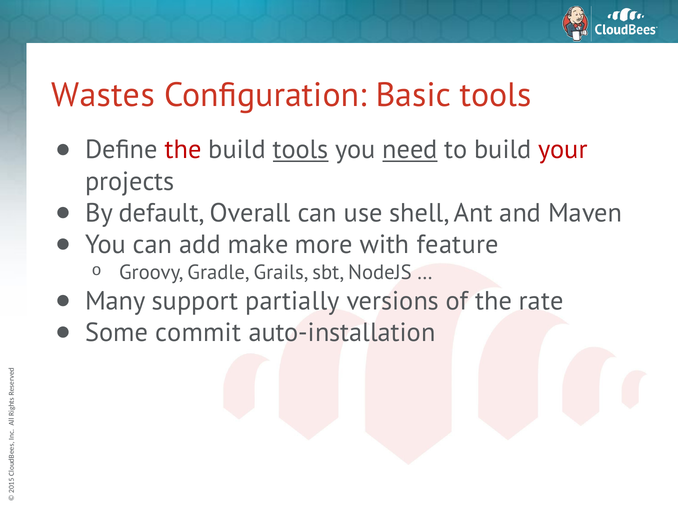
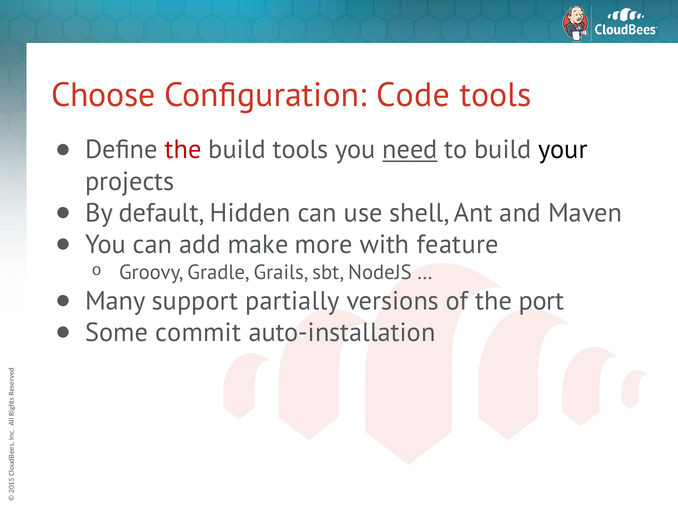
Wastes: Wastes -> Choose (103, 95)
Basic: Basic -> Code (413, 95)
tools underline: present -> none (301, 150)
your colour: red -> black (563, 150)
Overall: Overall -> Hidden (250, 213)
rate: rate -> port (541, 301)
